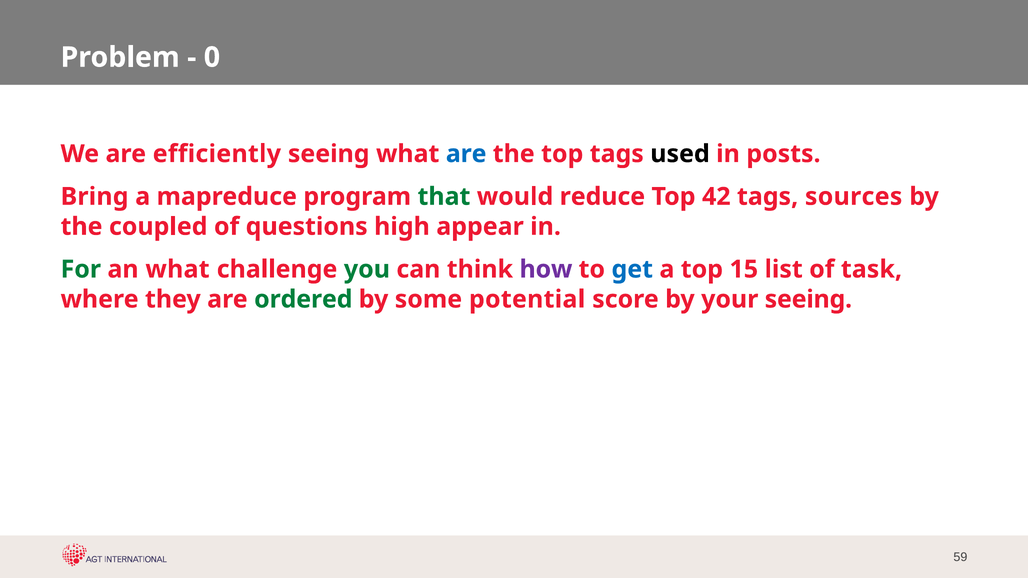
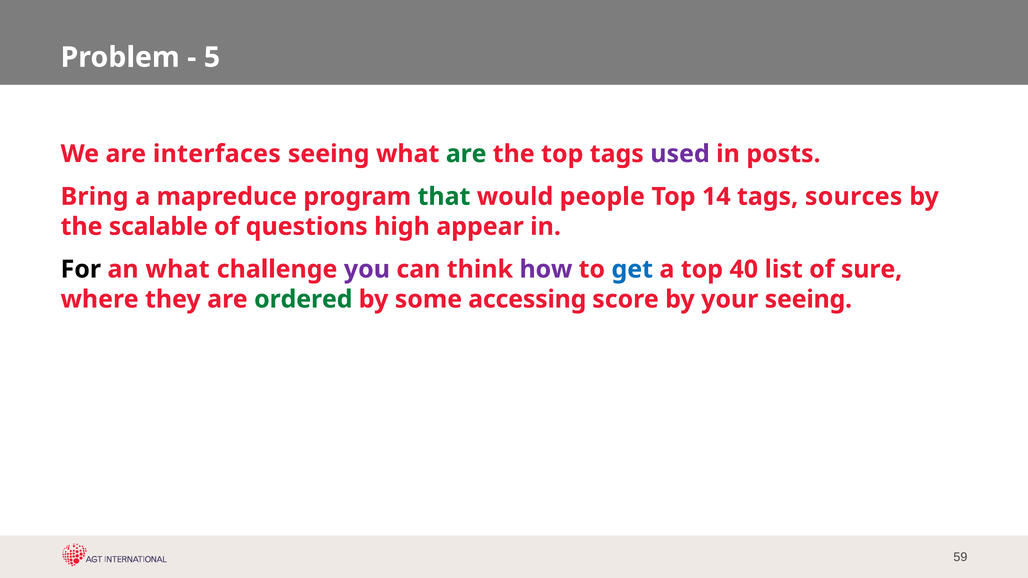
0: 0 -> 5 (212, 57)
efficiently: efficiently -> interfaces (217, 154)
are colour: blue -> green (466, 154)
used colour: black -> purple (680, 154)
reduce: reduce -> people (602, 197)
42: 42 -> 14 (716, 197)
coupled: coupled -> scalable (158, 227)
For colour: green -> black (81, 269)
you colour: green -> purple (367, 269)
15: 15 -> 40 (744, 269)
task: task -> sure (872, 269)
potential: potential -> accessing (527, 299)
